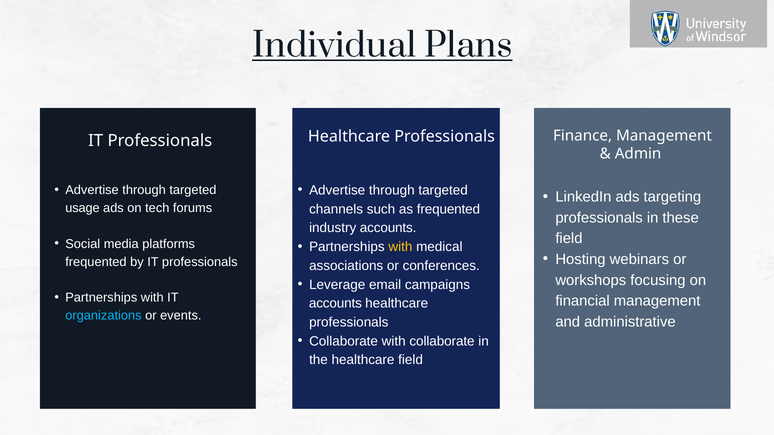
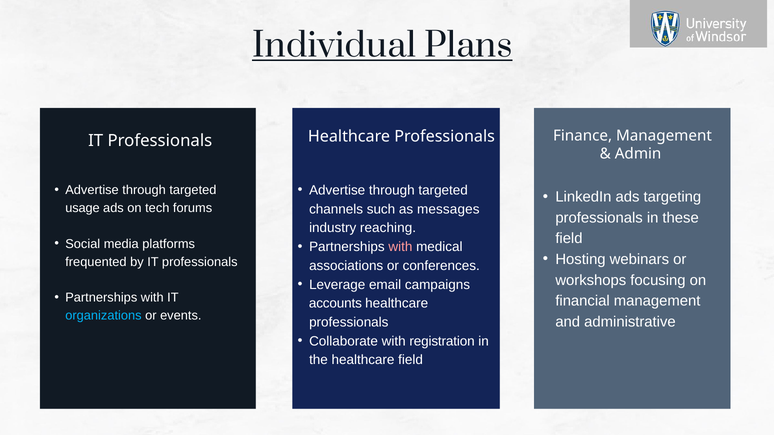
as frequented: frequented -> messages (448, 209)
industry accounts: accounts -> reaching (388, 228)
with colour: yellow -> pink (400, 247)
with collaborate: collaborate -> registration (442, 341)
